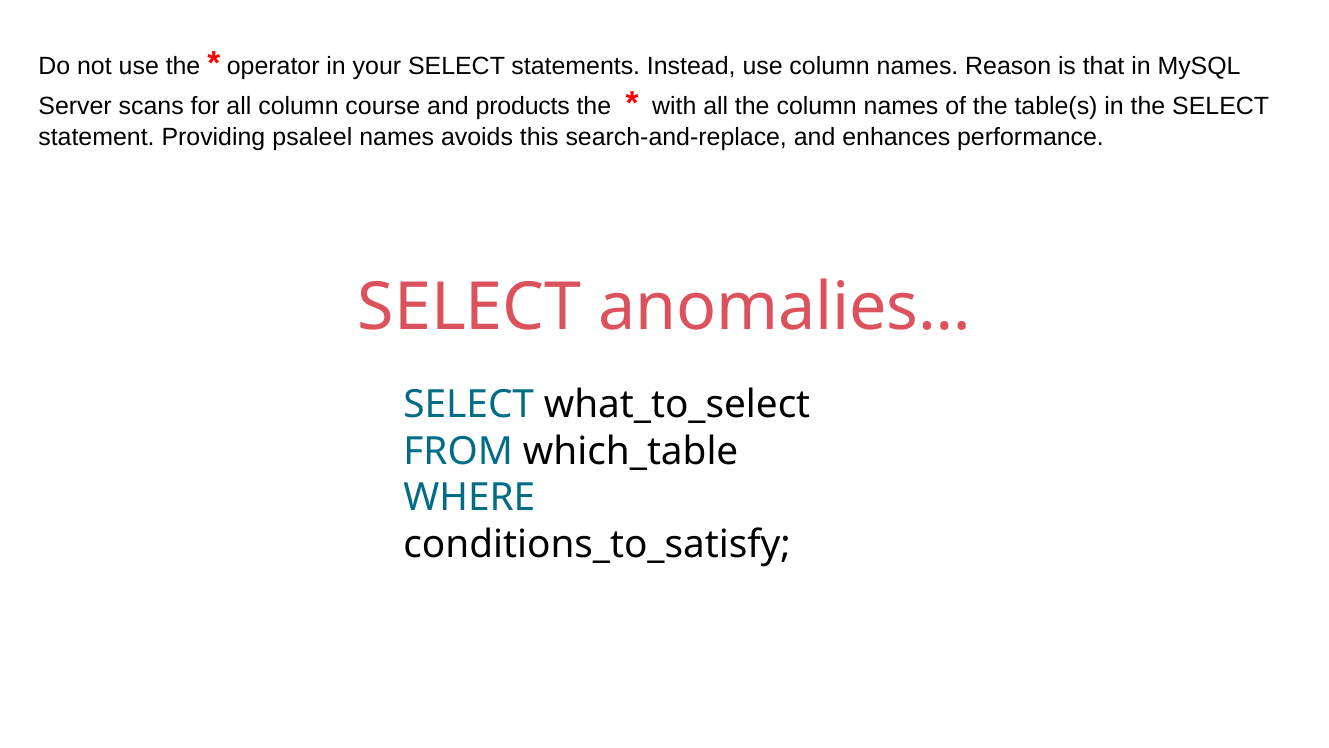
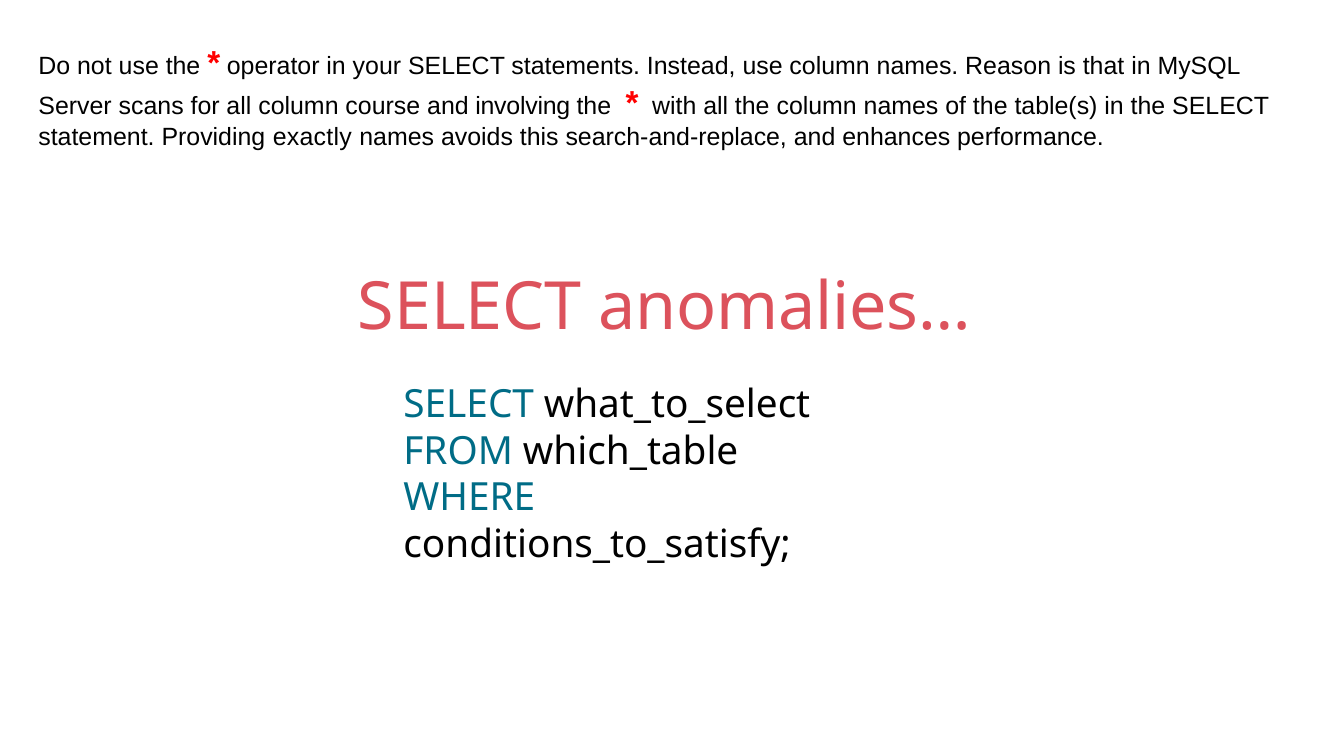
products: products -> involving (523, 106)
psaleel: psaleel -> exactly (312, 138)
